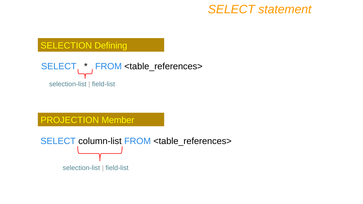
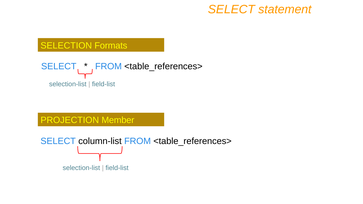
Defining: Defining -> Formats (111, 46)
